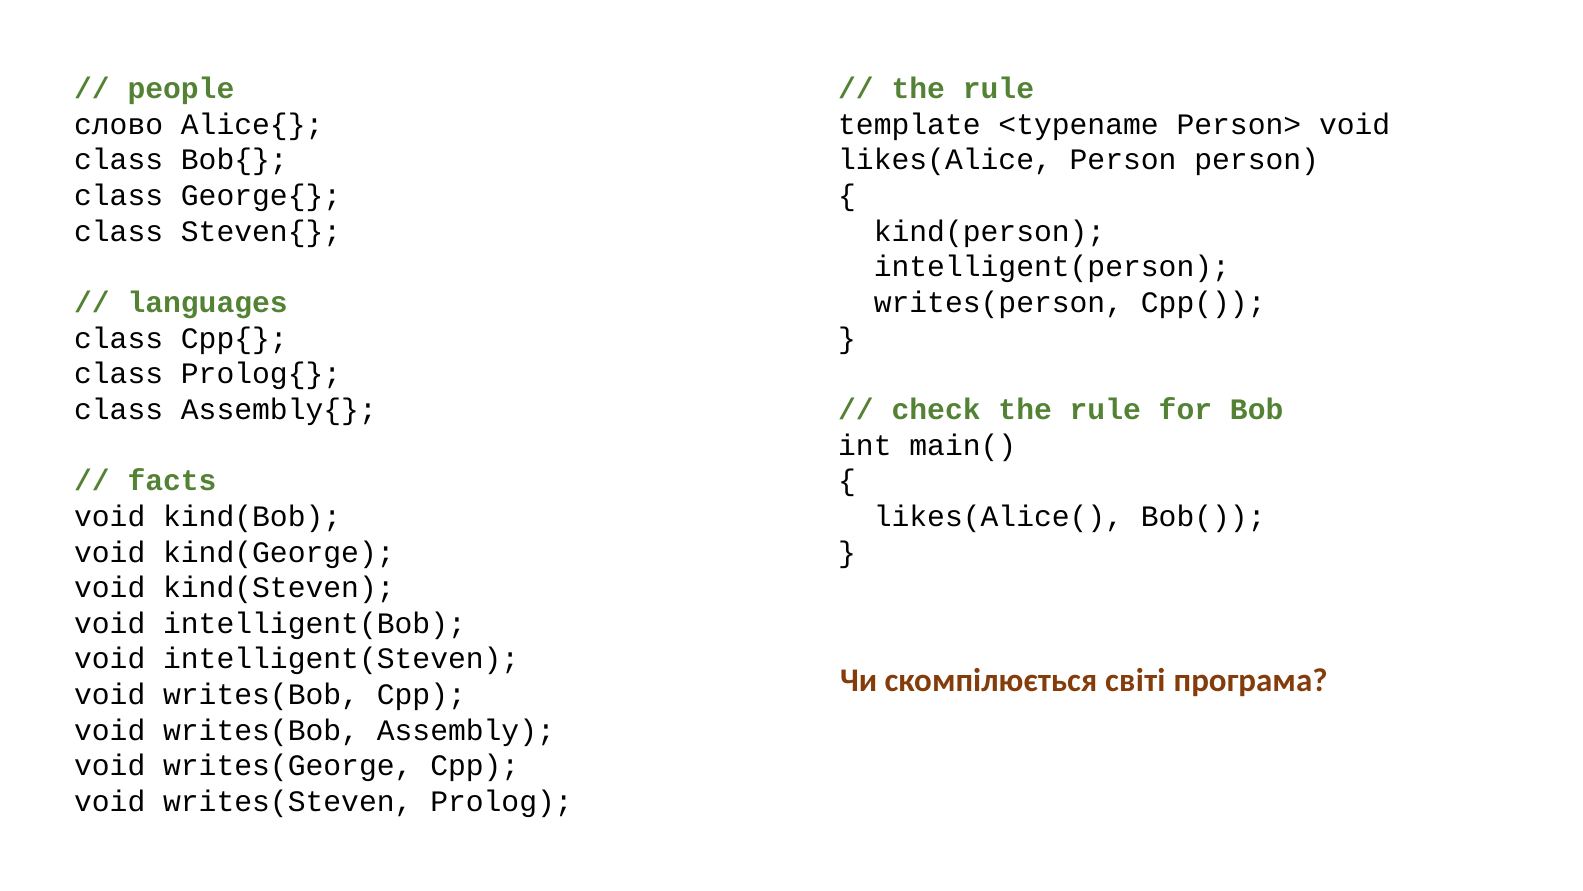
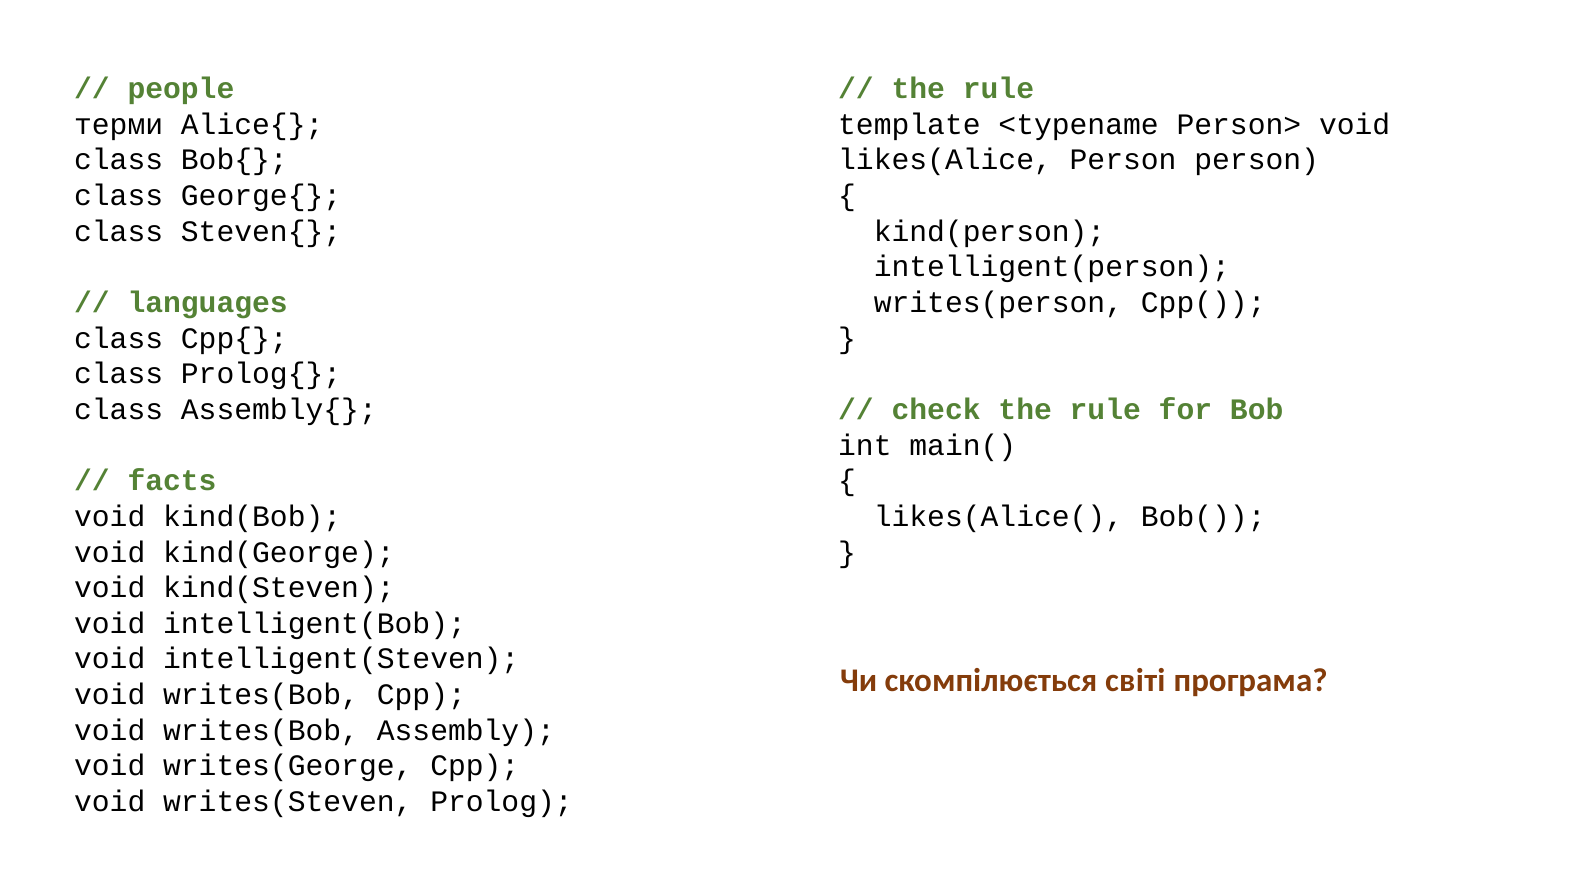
слово: слово -> терми (119, 124)
